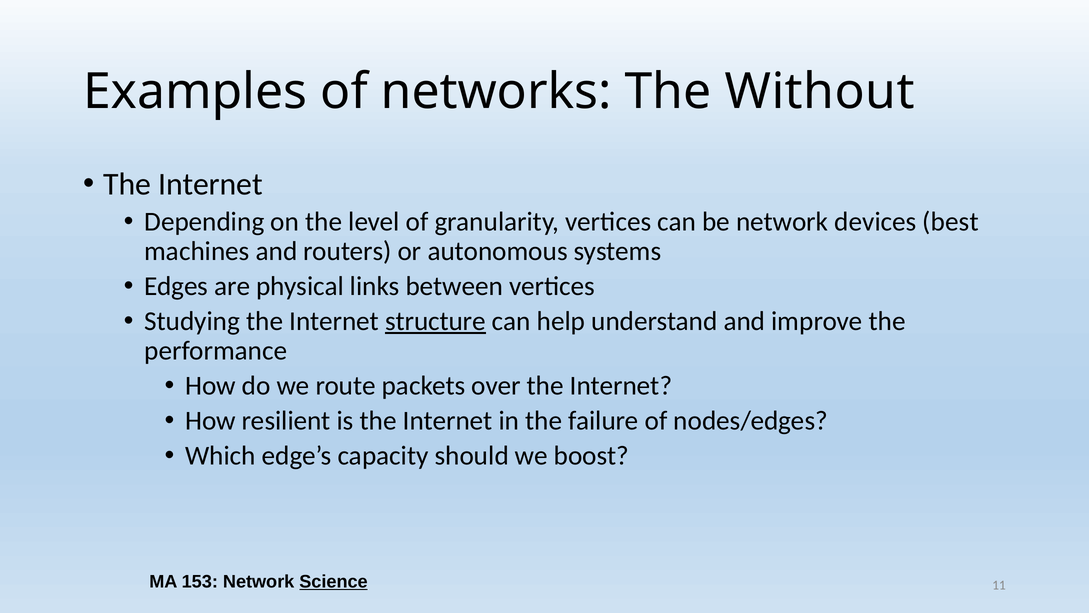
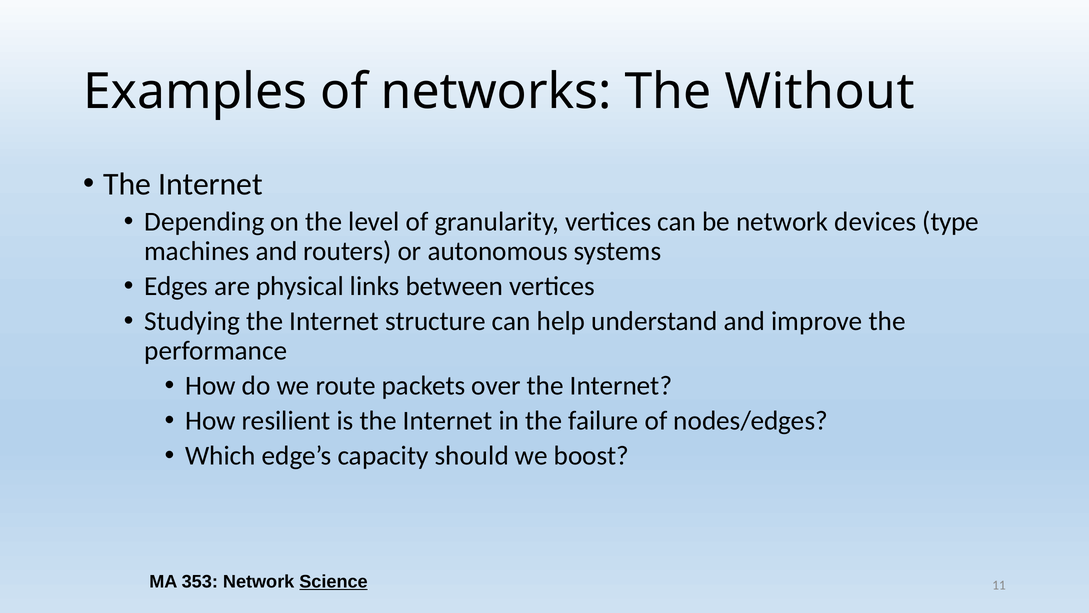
best: best -> type (951, 222)
structure underline: present -> none (435, 321)
153: 153 -> 353 (200, 581)
